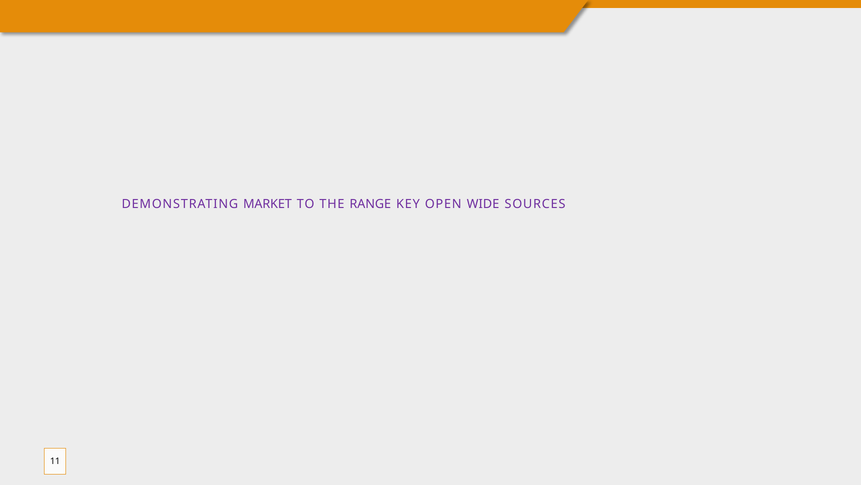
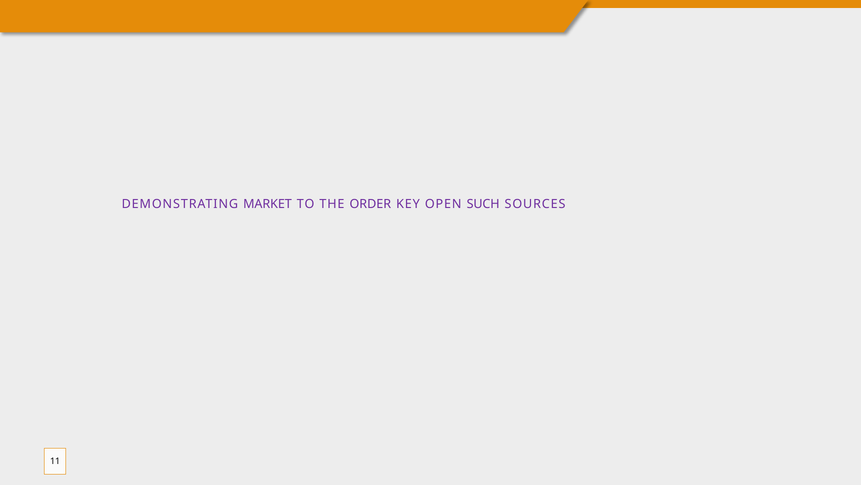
RANGE: RANGE -> ORDER (370, 204)
WIDE: WIDE -> SUCH (483, 204)
